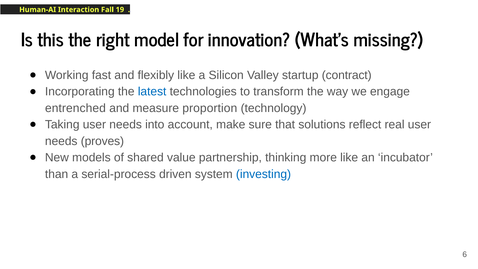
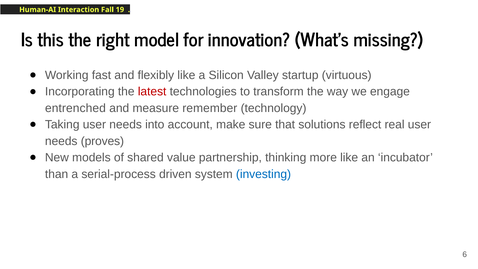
contract: contract -> virtuous (347, 75)
latest colour: blue -> red (152, 92)
proportion: proportion -> remember (210, 108)
